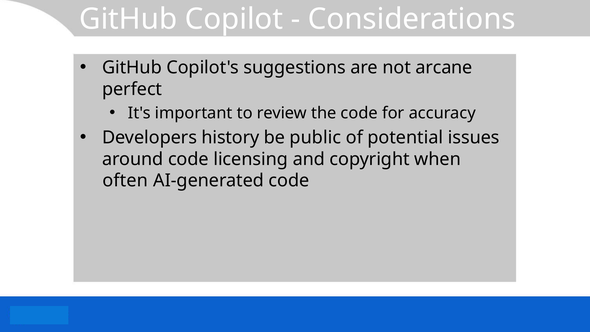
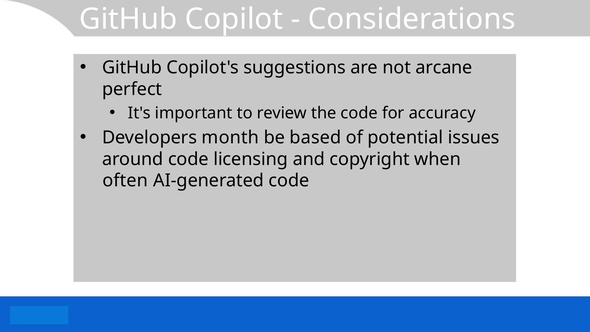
history: history -> month (230, 137)
public: public -> based (315, 137)
